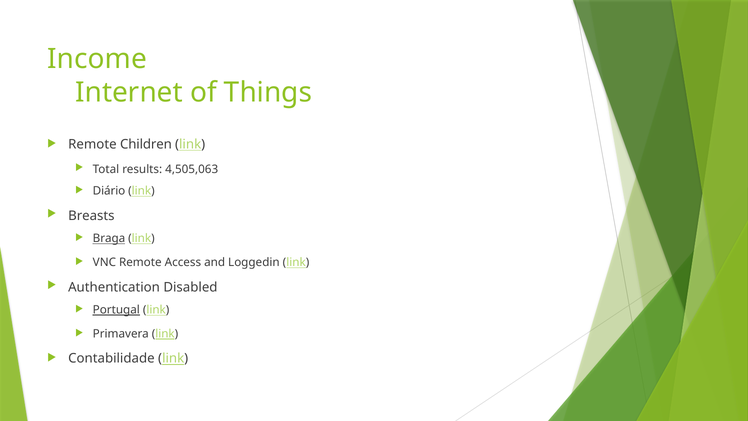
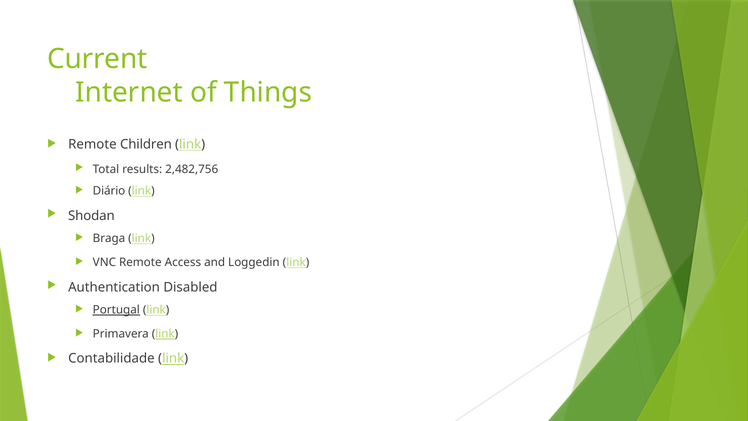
Income: Income -> Current (97, 59)
4,505,063: 4,505,063 -> 2,482,756 (192, 169)
Breasts: Breasts -> Shodan (91, 216)
Braga underline: present -> none (109, 238)
